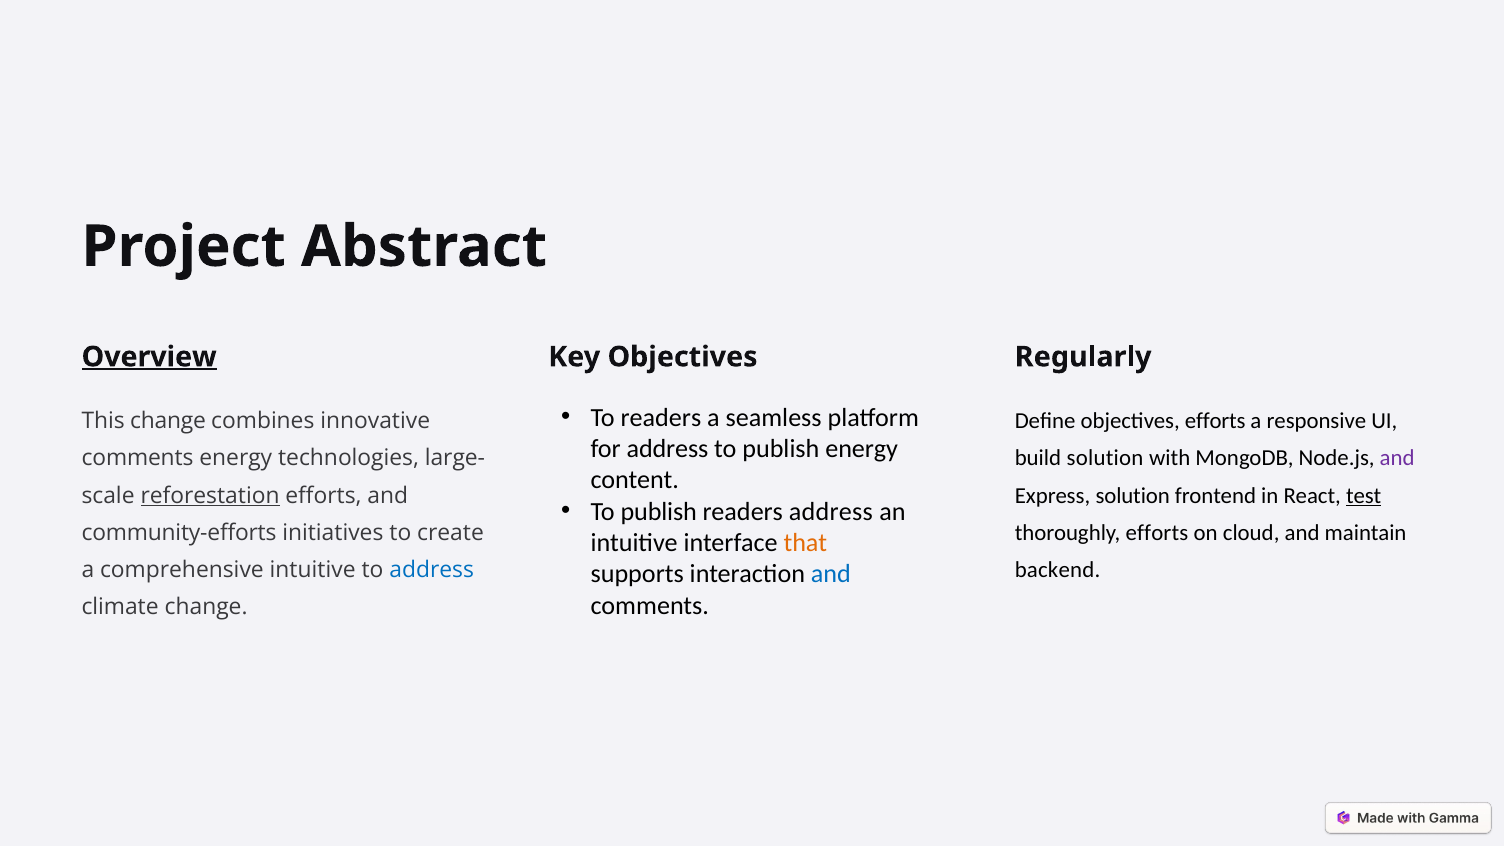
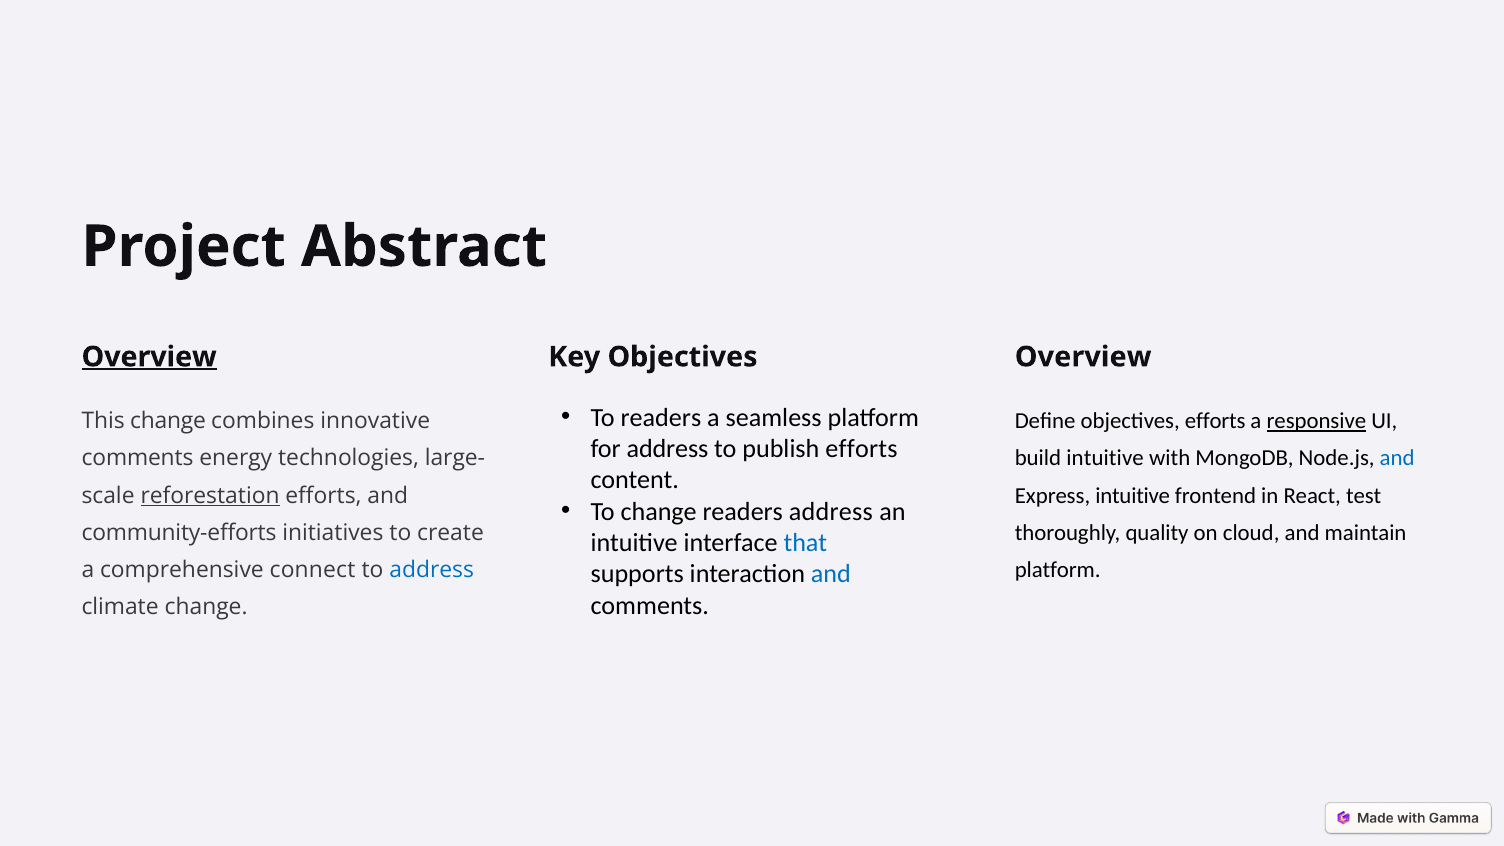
Regularly: Regularly -> Overview (1083, 357)
responsive underline: none -> present (1316, 421)
publish energy: energy -> efforts (862, 449)
build solution: solution -> intuitive (1105, 458)
and colour: purple -> blue (1397, 458)
Express solution: solution -> intuitive (1133, 495)
test underline: present -> none (1364, 495)
publish: publish -> change (659, 512)
thoroughly efforts: efforts -> quality (1157, 533)
that colour: orange -> blue (805, 543)
backend: backend -> platform (1058, 570)
comprehensive intuitive: intuitive -> connect (313, 570)
